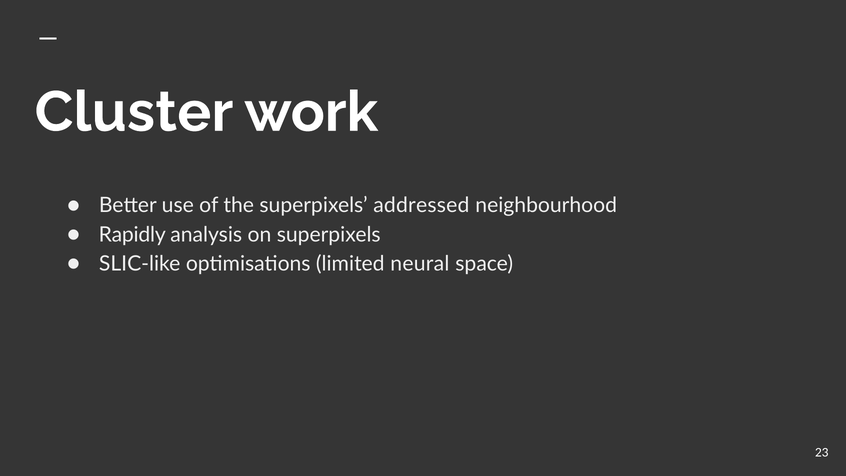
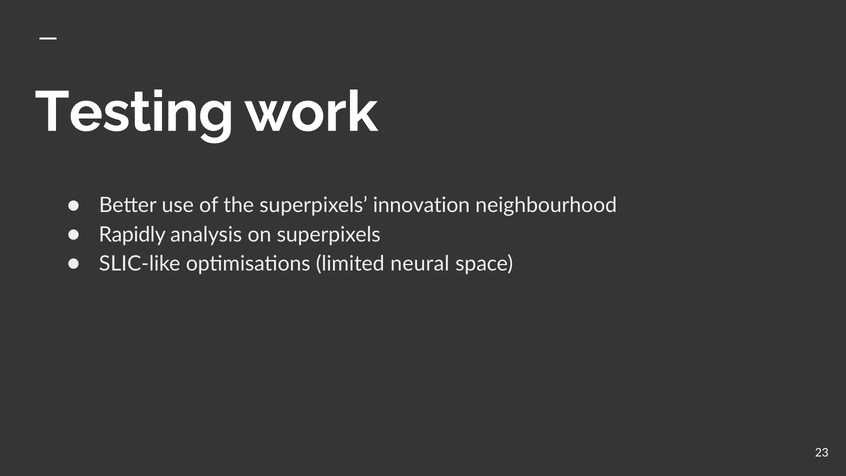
Cluster: Cluster -> Testing (134, 112)
addressed: addressed -> innovation (422, 205)
